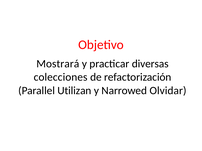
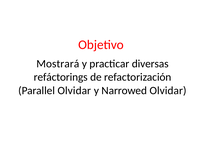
colecciones: colecciones -> refáctorings (61, 77)
Parallel Utilizan: Utilizan -> Olvidar (74, 91)
